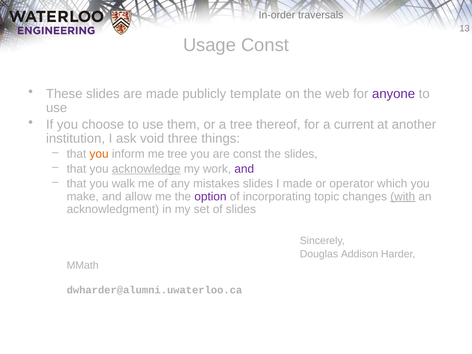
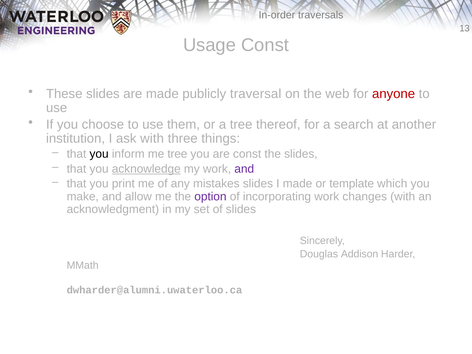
template: template -> traversal (256, 94)
anyone colour: purple -> red (394, 94)
current: current -> search (354, 124)
ask void: void -> with (152, 139)
you colour: orange -> black (99, 154)
walk: walk -> print (123, 184)
operator: operator -> template (352, 184)
incorporating topic: topic -> work (327, 196)
with underline: present -> none (403, 196)
